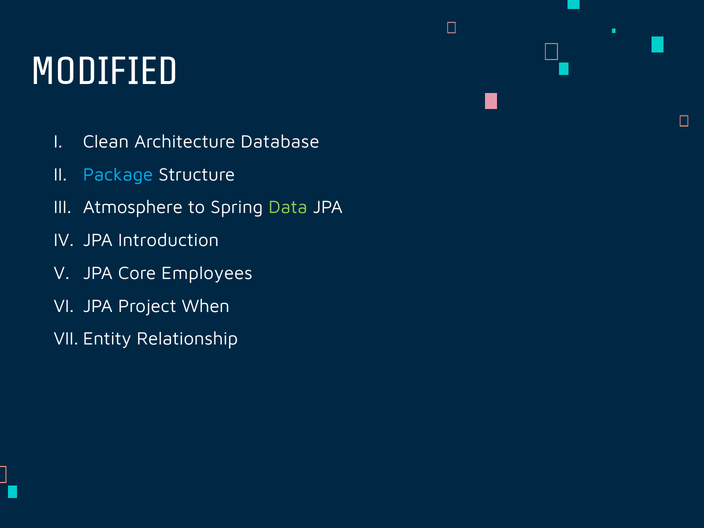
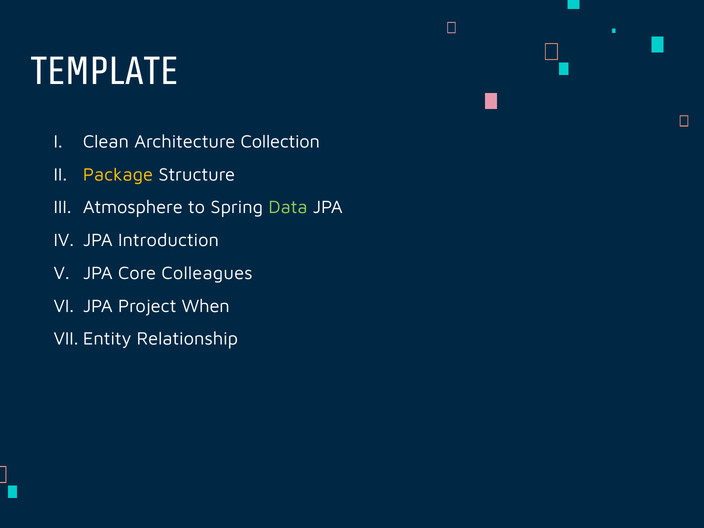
MODIFIED: MODIFIED -> TEMPLATE (105, 71)
Database: Database -> Collection (280, 142)
Package colour: light blue -> yellow (118, 175)
Employees: Employees -> Colleagues (207, 273)
